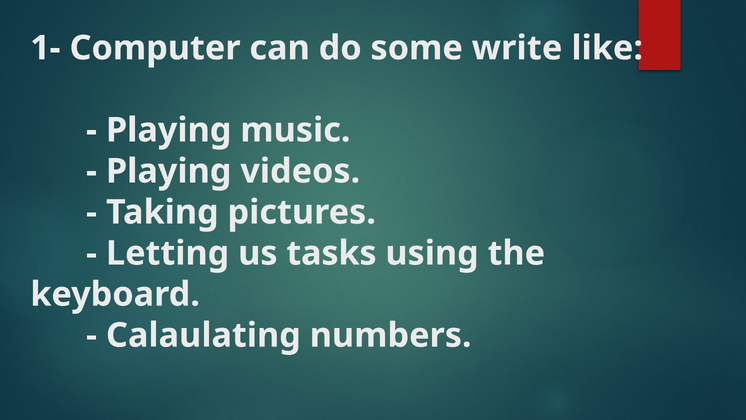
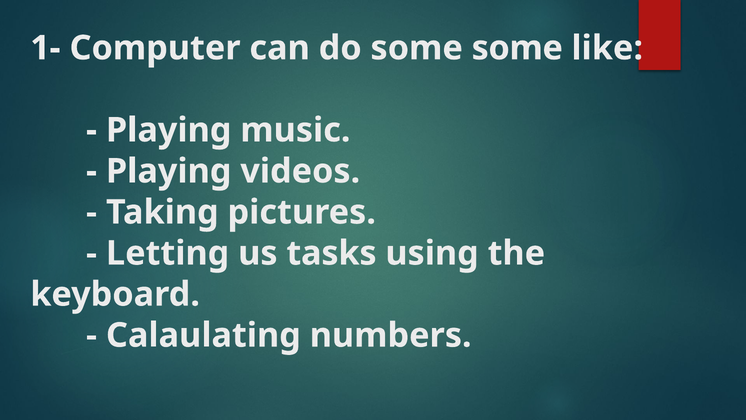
some write: write -> some (517, 48)
